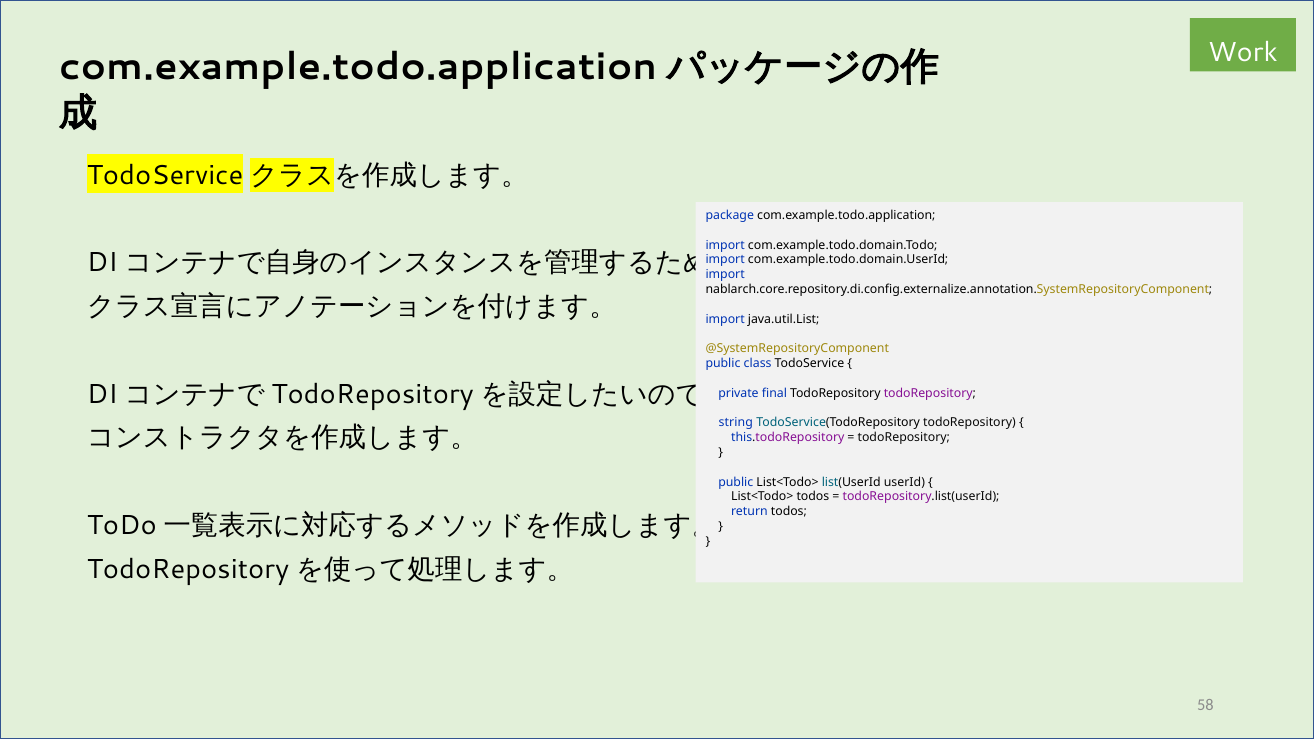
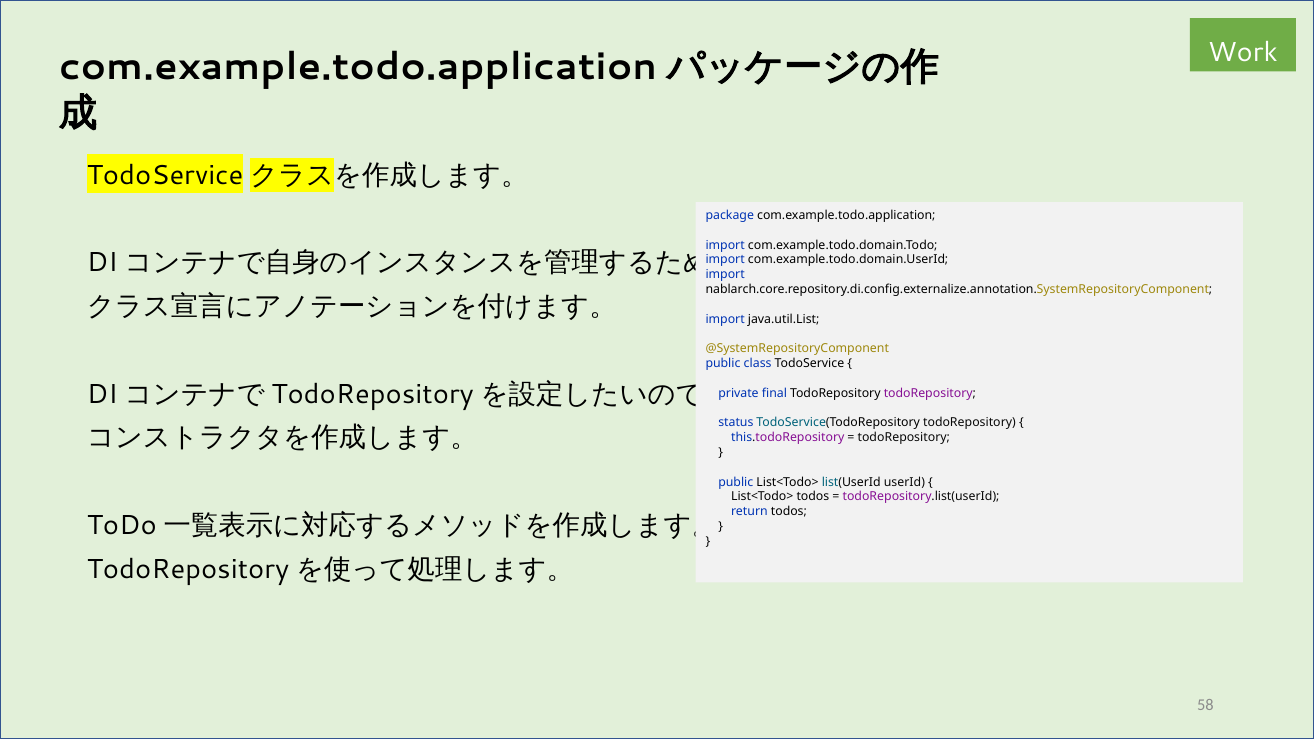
string: string -> status (736, 423)
